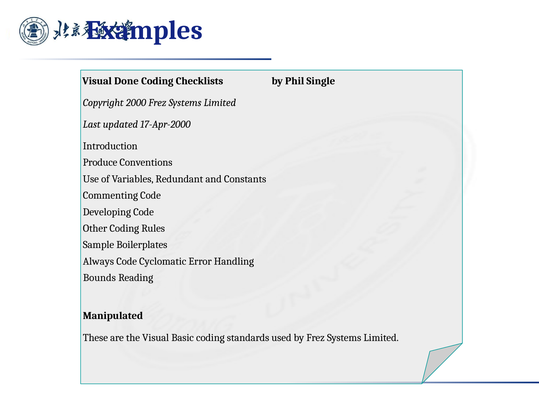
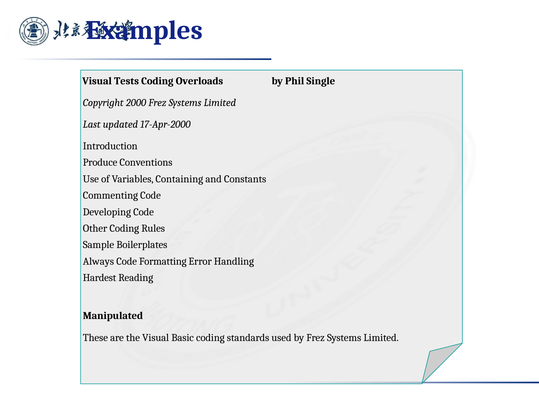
Done: Done -> Tests (127, 81)
Checklists: Checklists -> Overloads (199, 81)
Redundant: Redundant -> Containing (179, 179)
Cyclomatic: Cyclomatic -> Formatting (163, 261)
Bounds: Bounds -> Hardest (100, 278)
